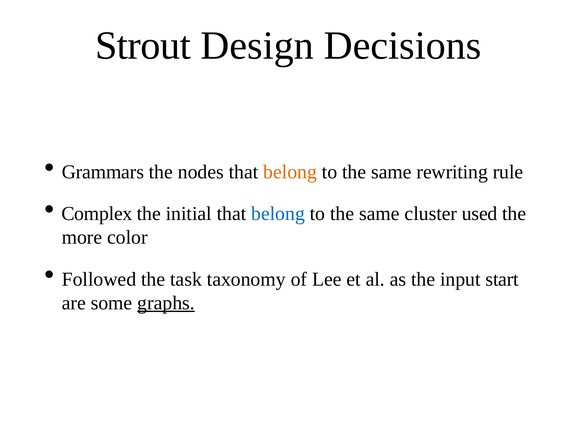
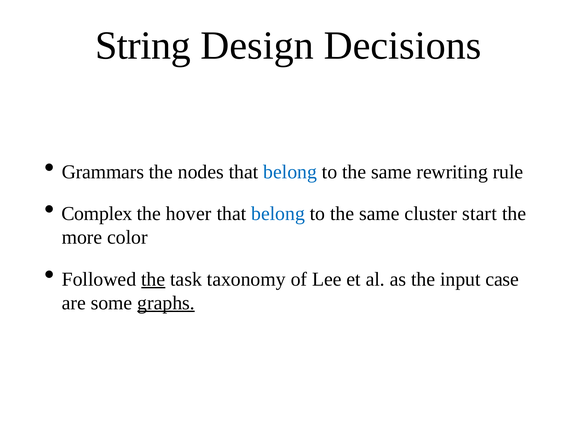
Strout: Strout -> String (143, 45)
belong colour: orange -> blue (290, 172)
initial: initial -> hover (189, 214)
used: used -> start (480, 214)
the underline: none -> present (153, 279)
start: start -> case (502, 279)
